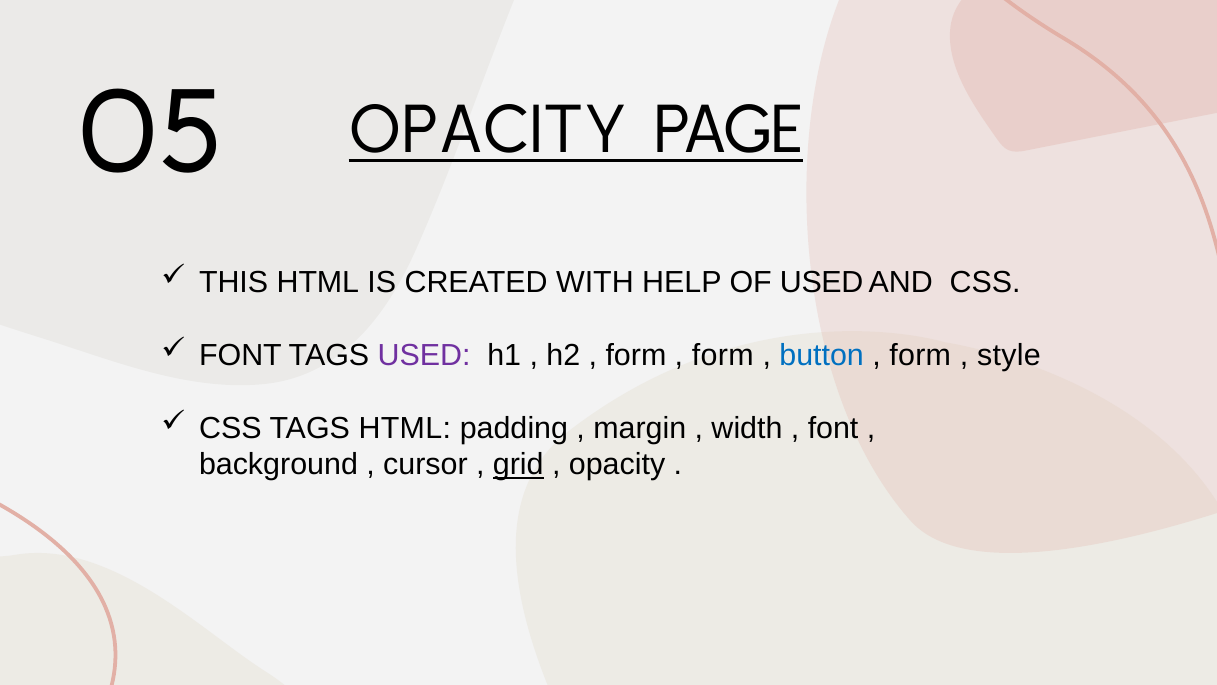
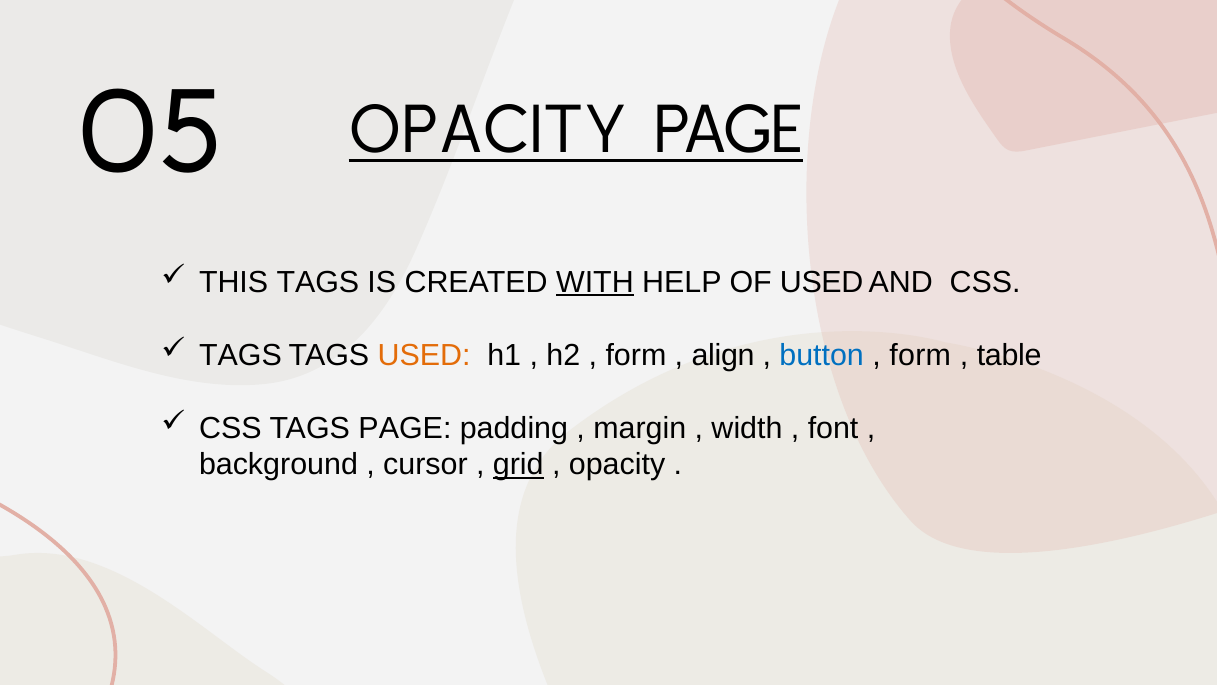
THIS HTML: HTML -> TAGS (318, 282)
WITH underline: none -> present (595, 282)
FONT: FONT -> TAGS (240, 355)
USED colour: purple -> orange (424, 355)
form: form -> align (723, 355)
style: style -> table (1009, 355)
TAGS HTML: HTML -> PAGE (405, 428)
